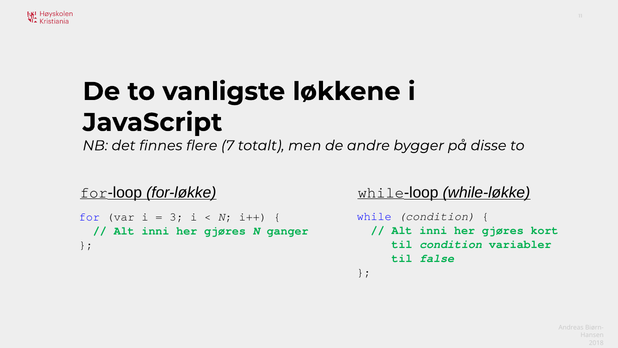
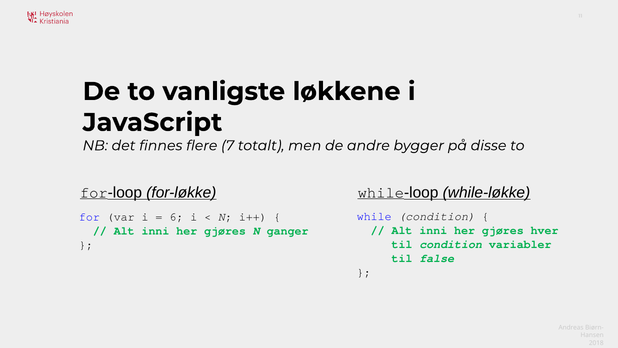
3: 3 -> 6 (176, 217)
kort: kort -> hver (545, 230)
